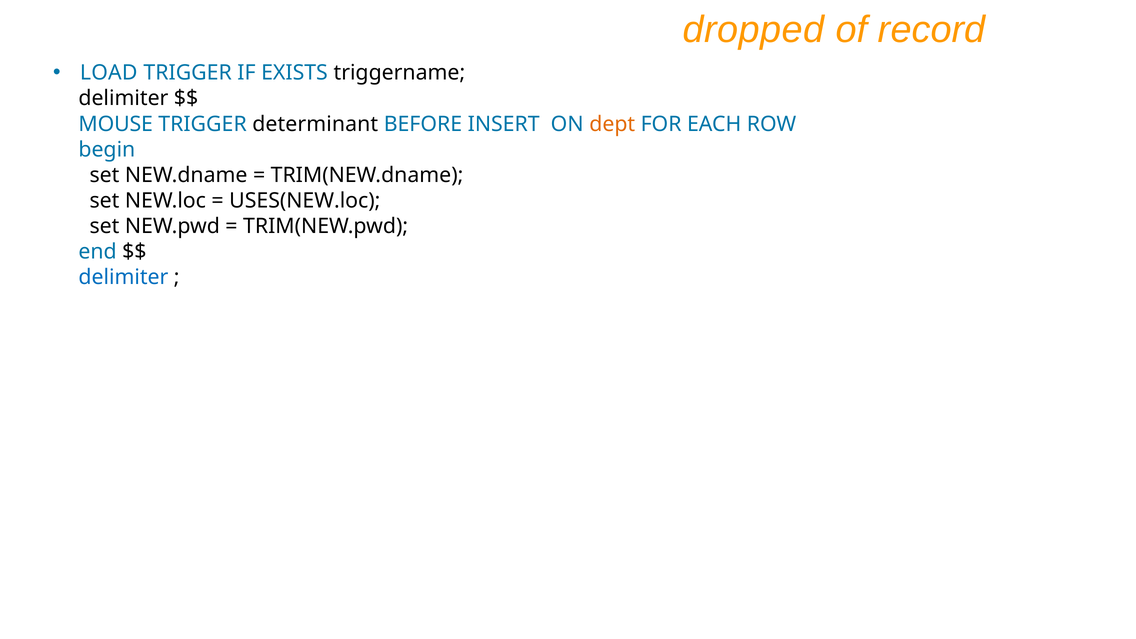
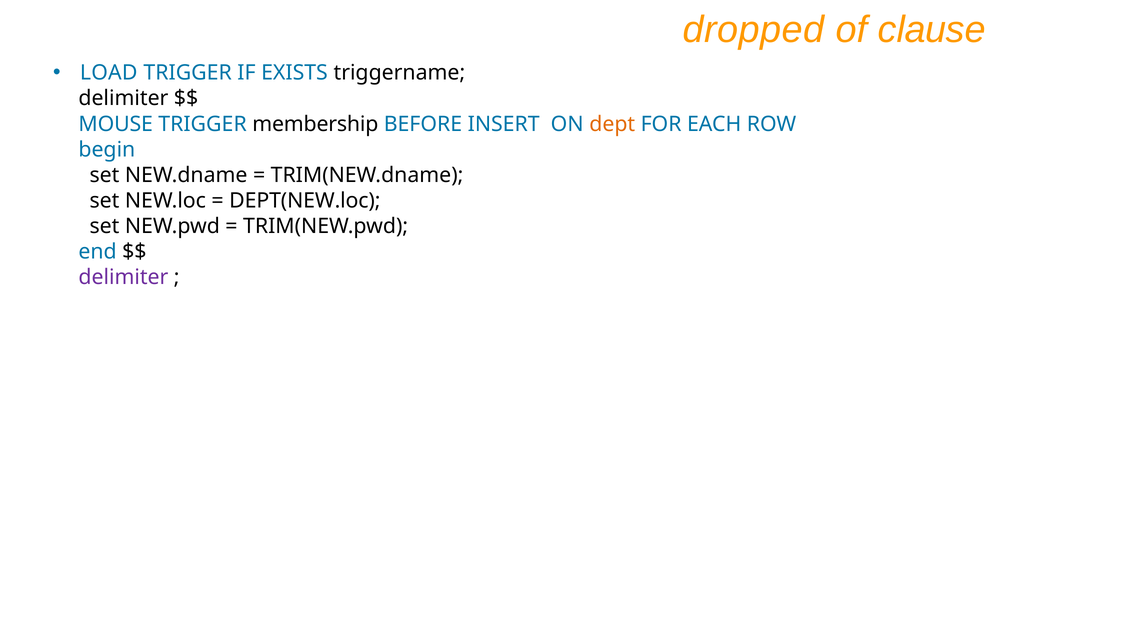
record: record -> clause (932, 30)
determinant: determinant -> membership (315, 124)
USES(NEW.loc: USES(NEW.loc -> DEPT(NEW.loc (305, 201)
delimiter colour: blue -> purple (123, 277)
